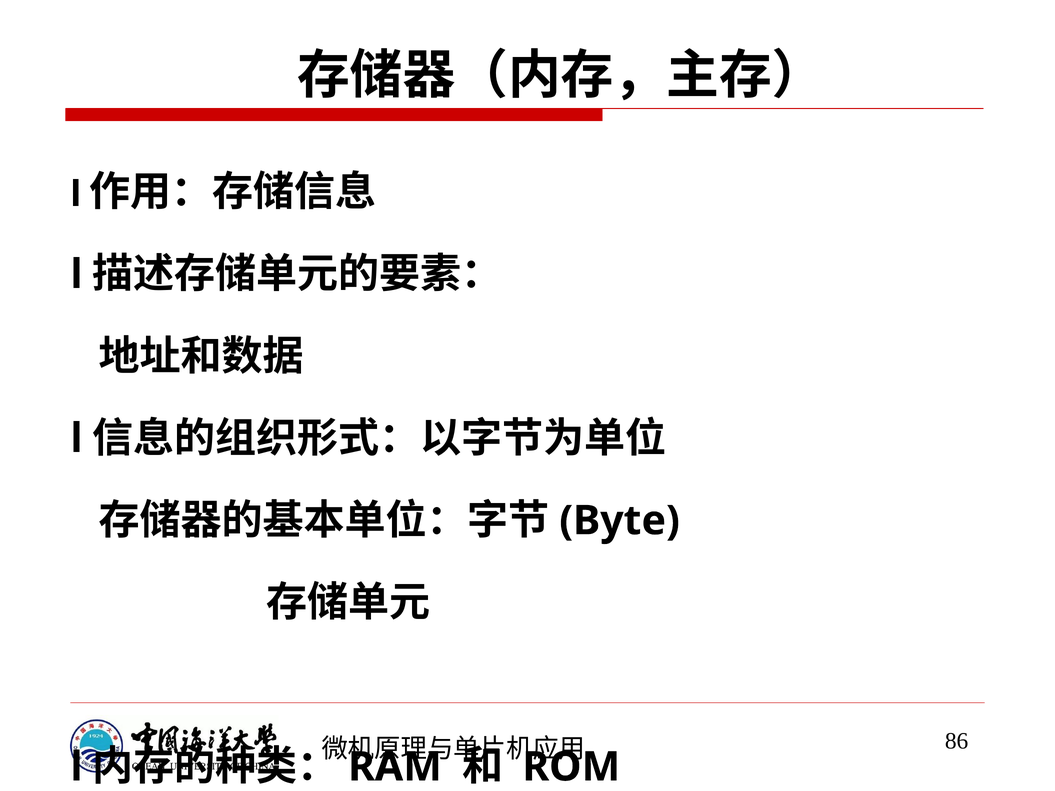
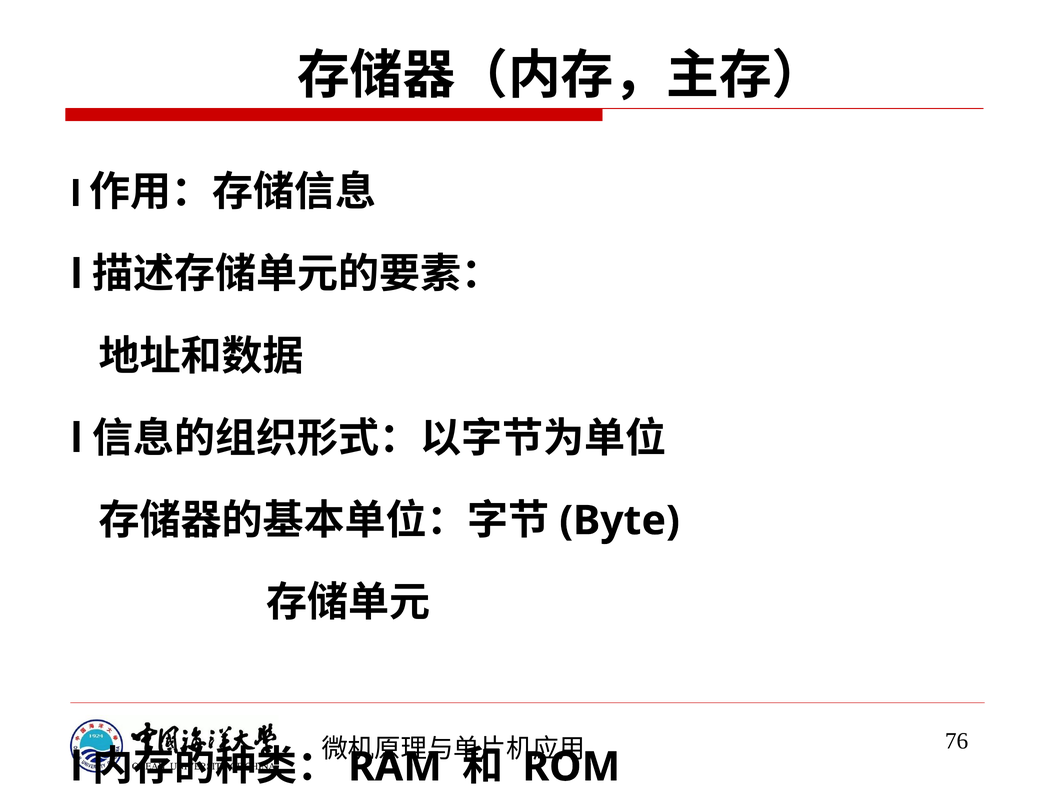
86: 86 -> 76 (957, 741)
